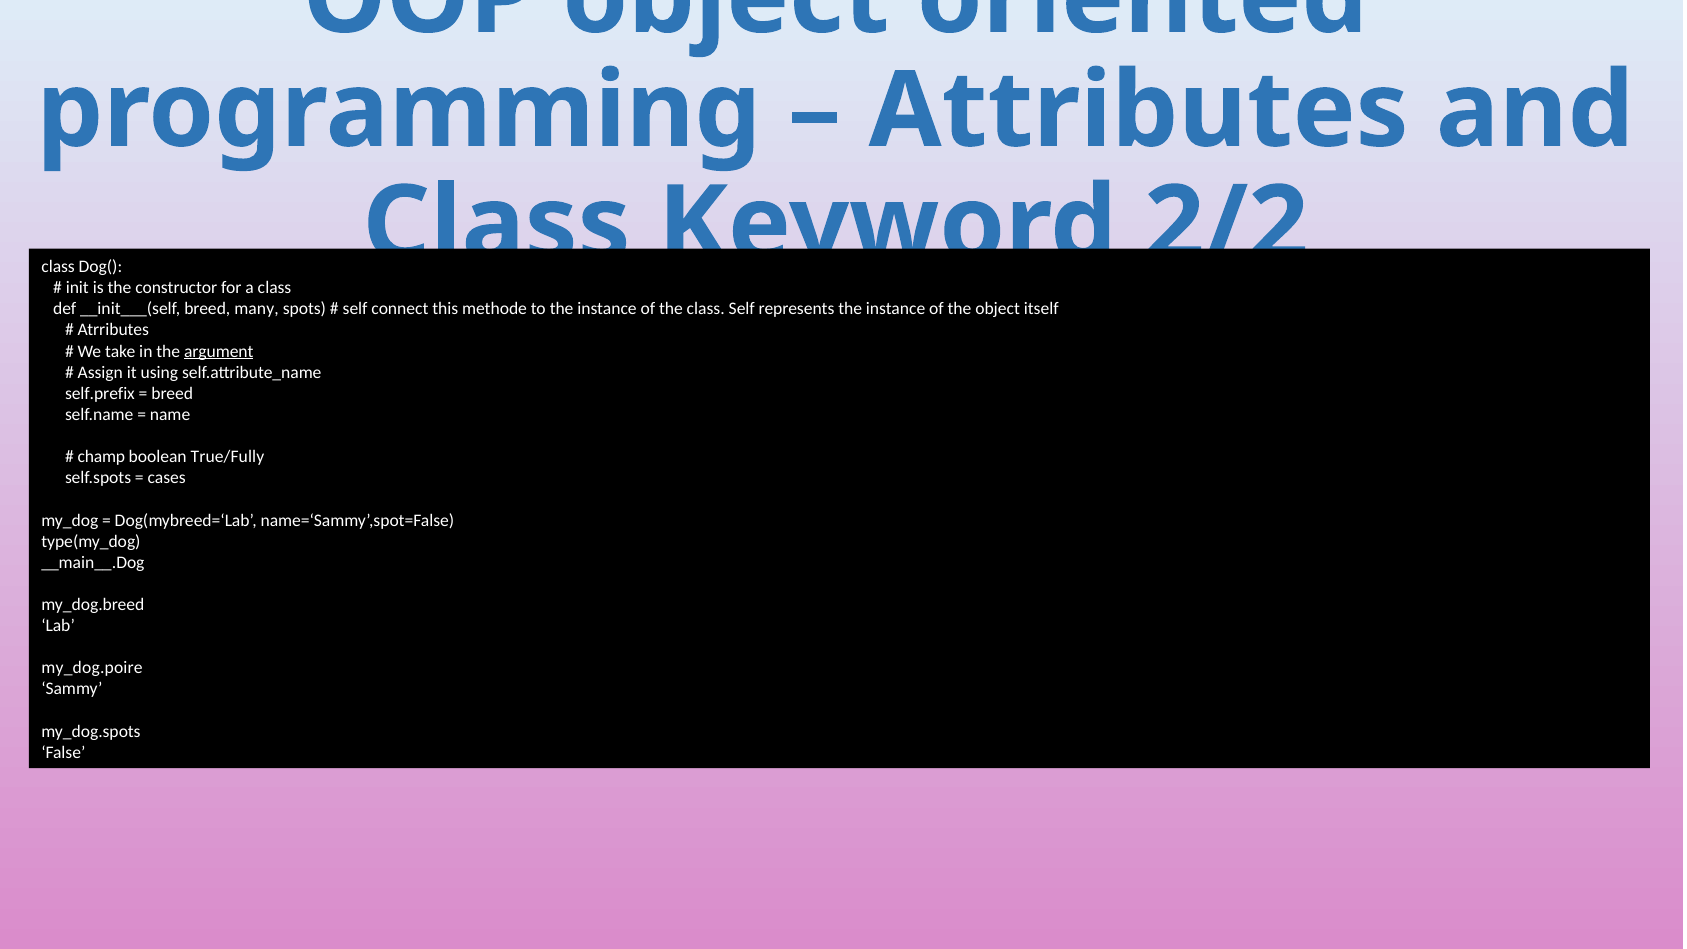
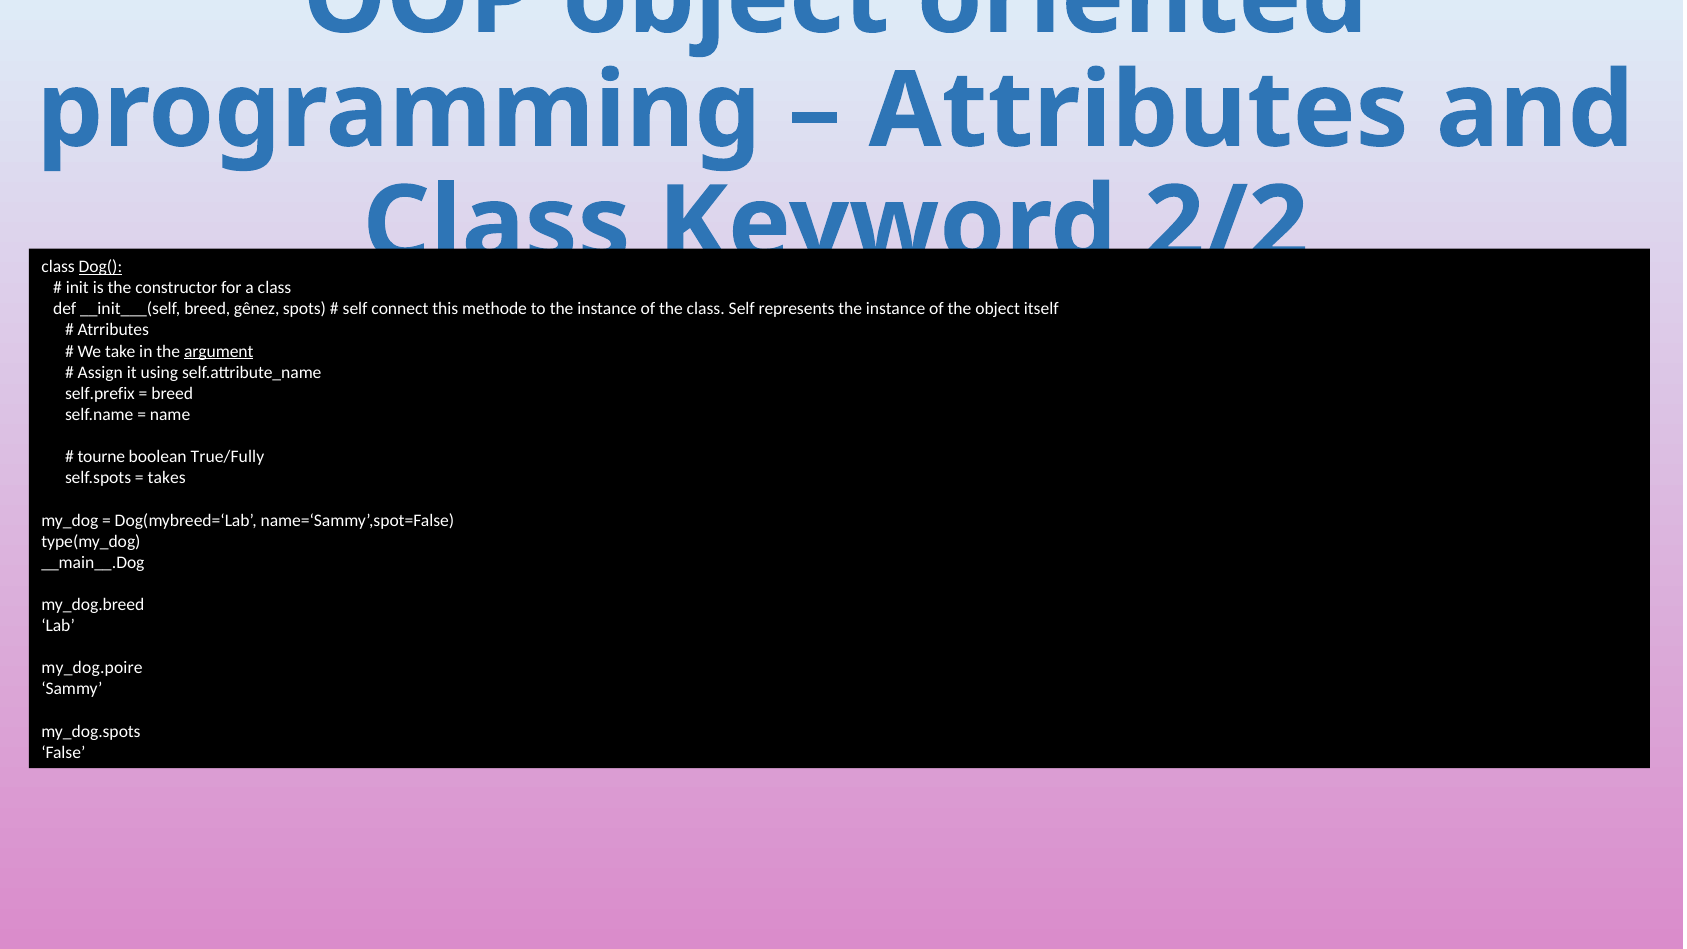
Dog( underline: none -> present (100, 267)
many: many -> gênez (257, 309)
champ: champ -> tourne (101, 457)
cases: cases -> takes (167, 478)
